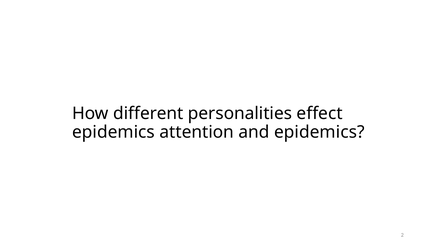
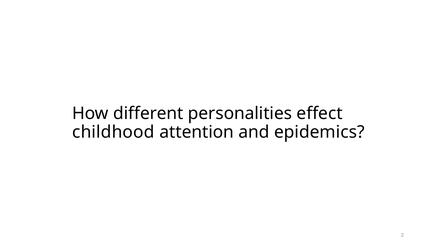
epidemics: epidemics -> childhood (113, 132)
